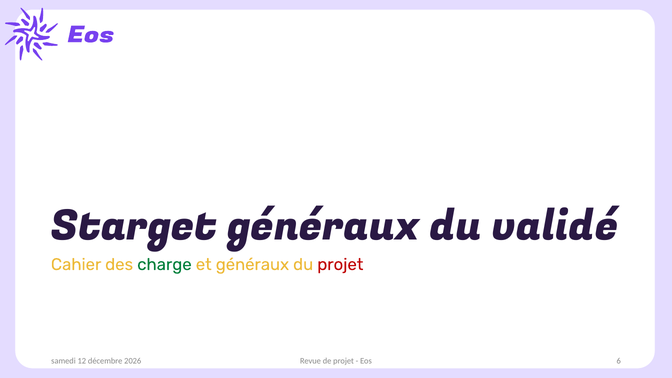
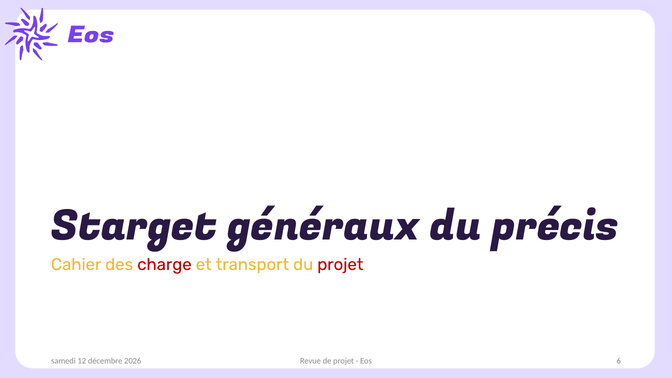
validé: validé -> précis (555, 226)
charge colour: green -> red (164, 264)
et généraux: généraux -> transport (252, 264)
